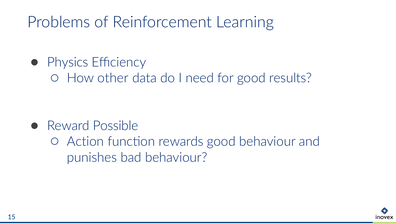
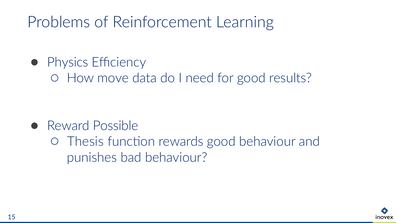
other: other -> move (113, 78)
Action: Action -> Thesis (85, 141)
